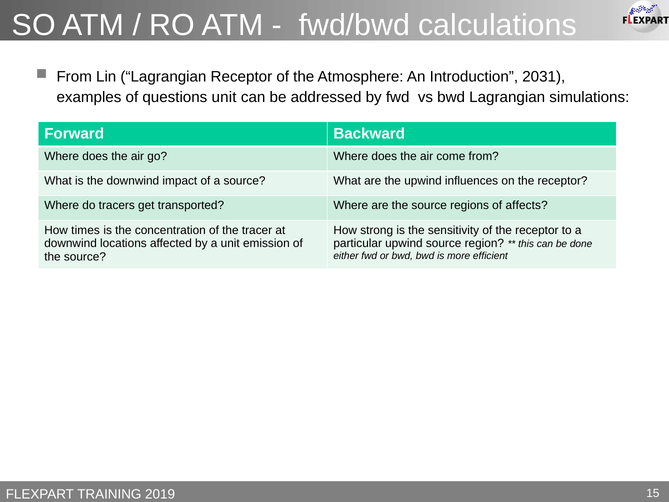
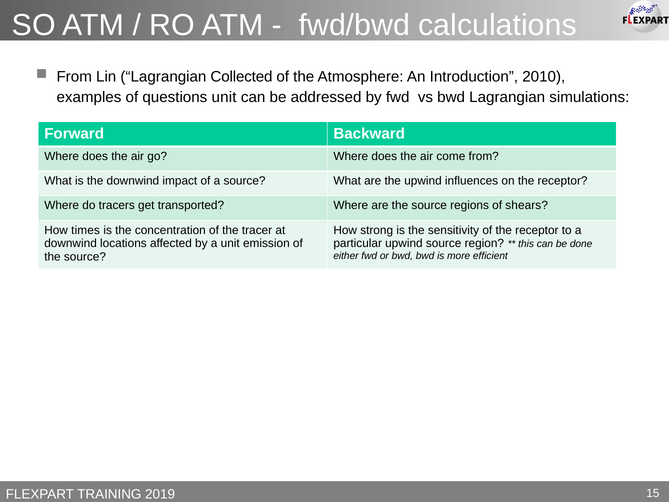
Lagrangian Receptor: Receptor -> Collected (241, 77)
2031: 2031 -> 2010 (544, 77)
affects: affects -> shears (527, 205)
